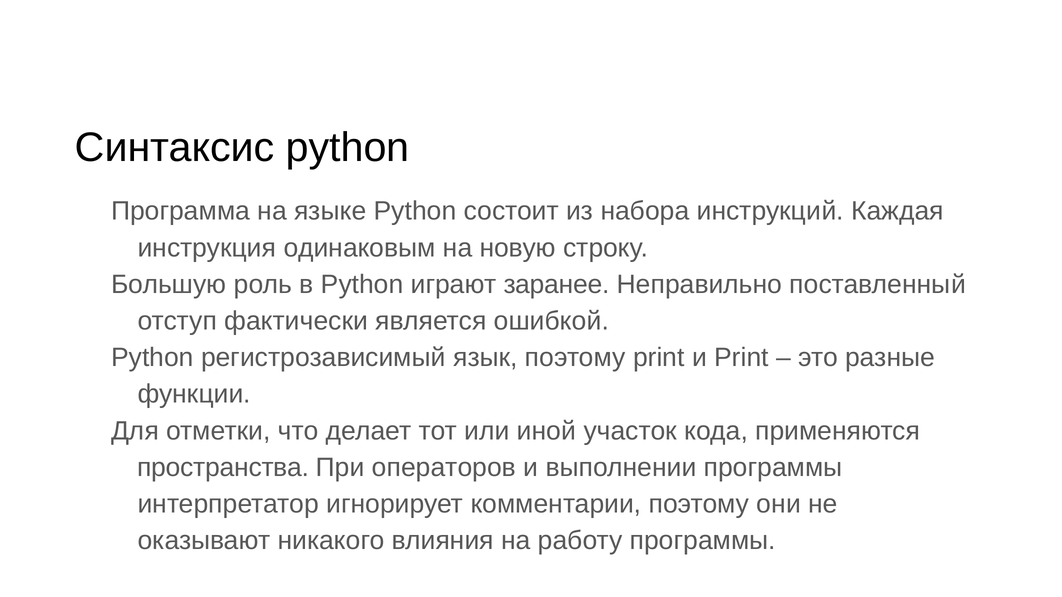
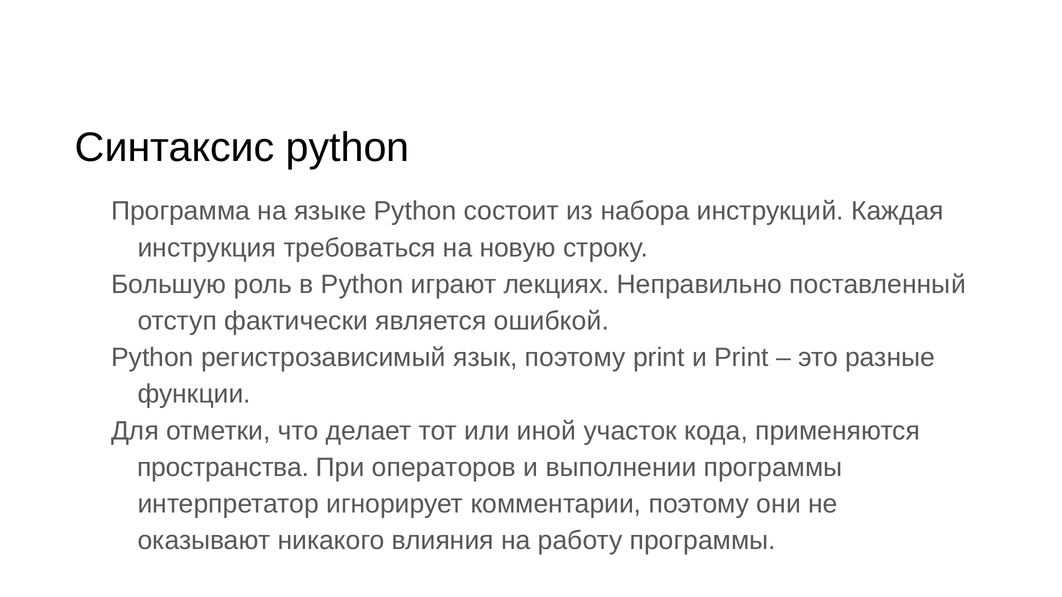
одинаковым: одинаковым -> требоваться (360, 248)
заранее: заранее -> лекциях (557, 285)
